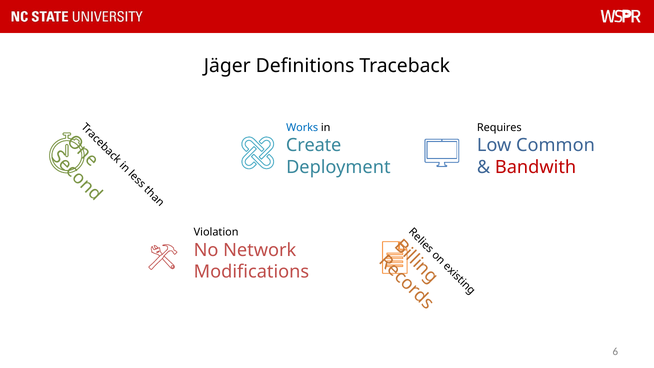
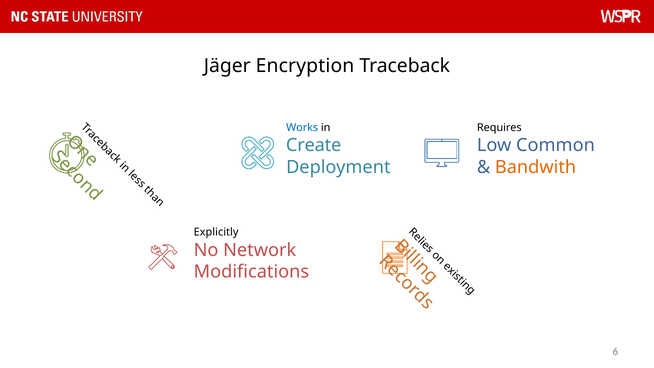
Definitions: Definitions -> Encryption (305, 66)
Bandwith colour: red -> orange (536, 167)
Violation: Violation -> Explicitly (216, 232)
